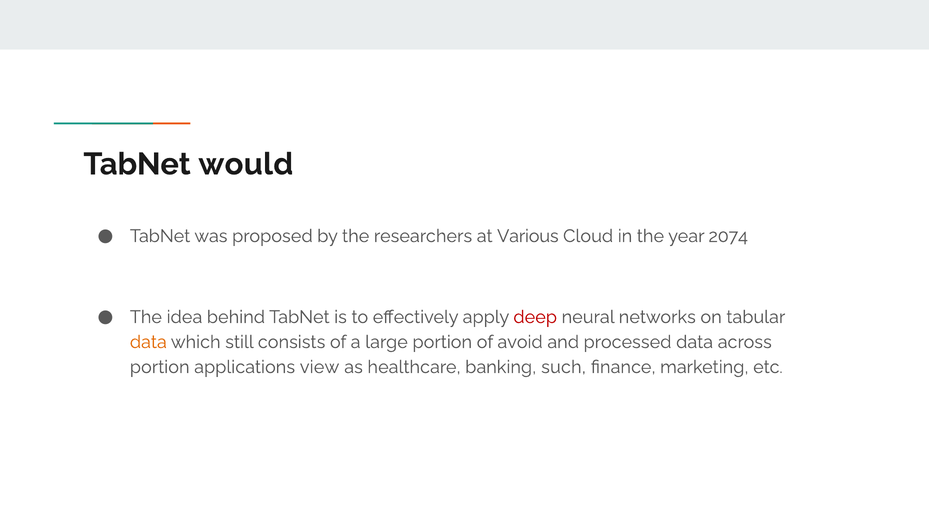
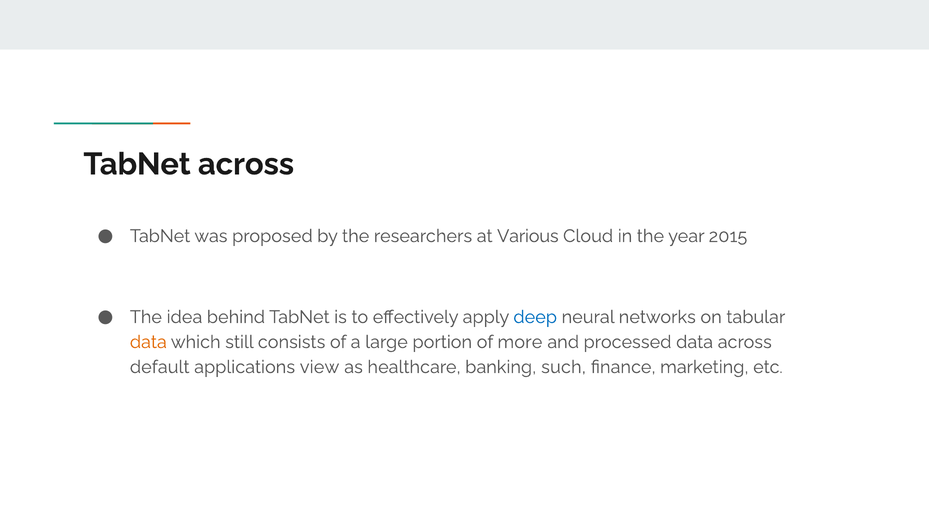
TabNet would: would -> across (246, 164)
2074: 2074 -> 2015 (728, 236)
deep colour: red -> blue (535, 317)
avoid: avoid -> more (520, 342)
portion: portion -> default (160, 367)
